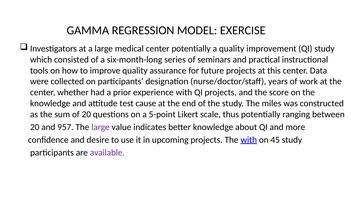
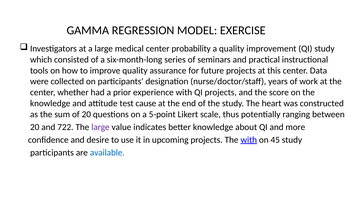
center potentially: potentially -> probability (191, 49)
miles: miles -> heart (272, 103)
957: 957 -> 722 (65, 127)
available colour: purple -> blue (107, 153)
